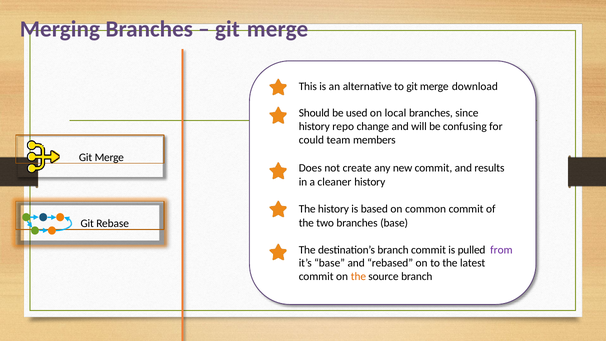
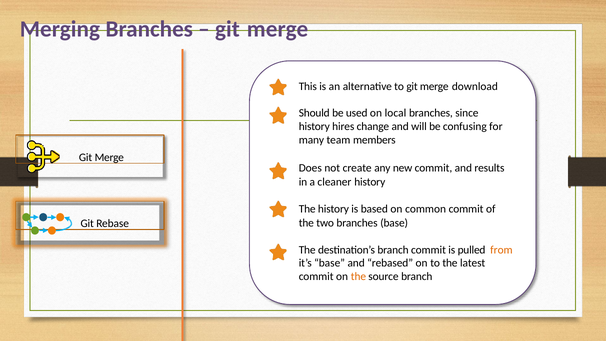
repo: repo -> hires (343, 127)
could: could -> many (311, 140)
from colour: purple -> orange (501, 250)
